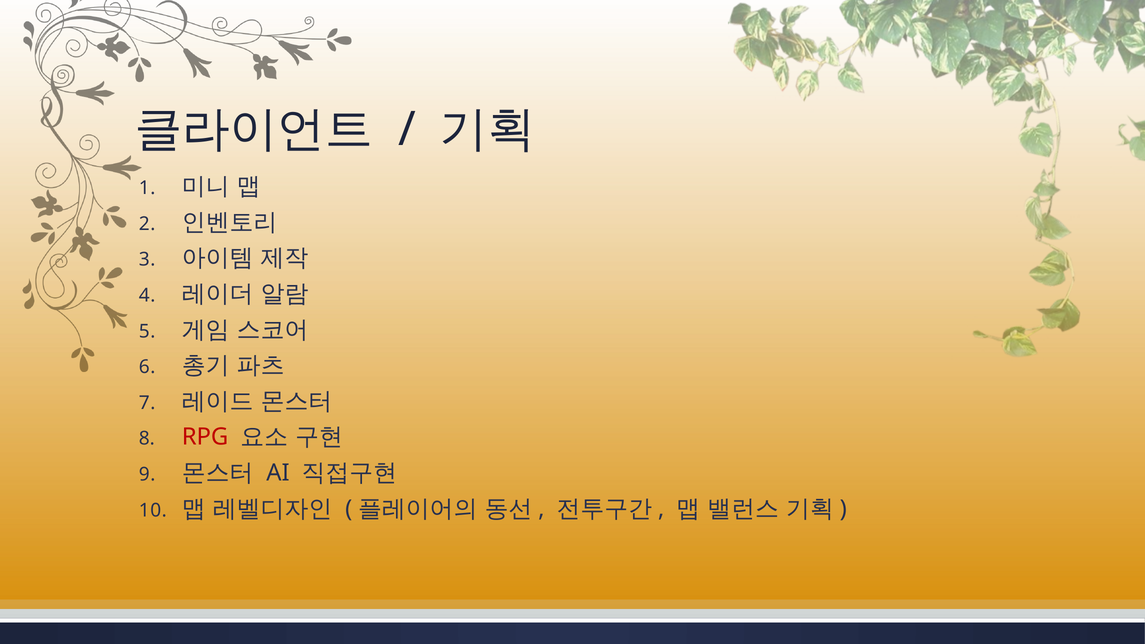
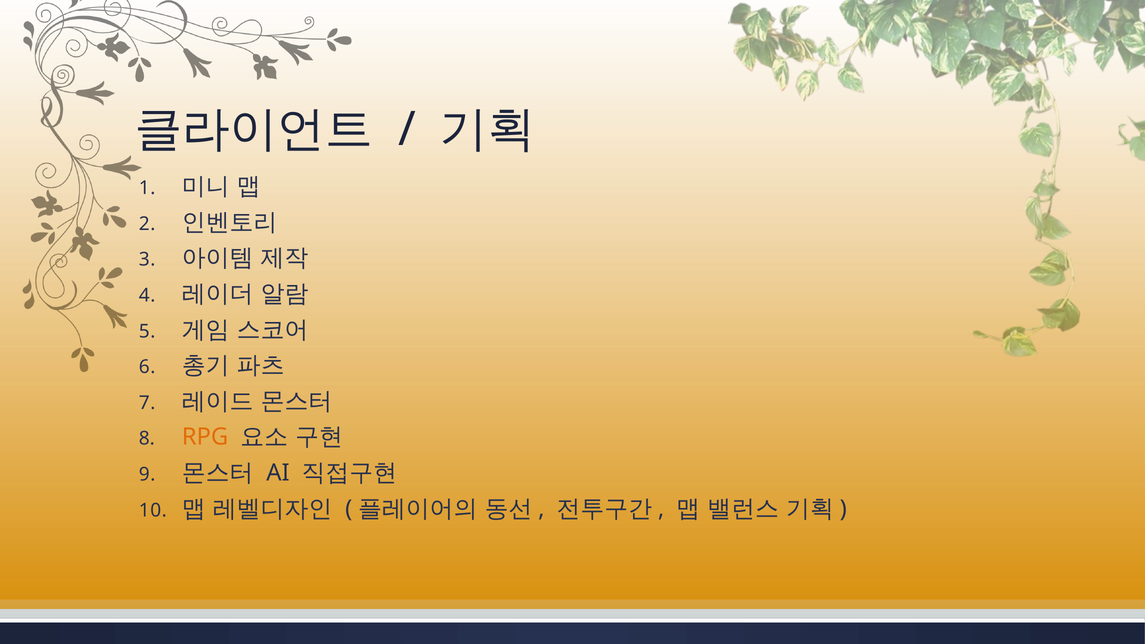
RPG colour: red -> orange (205, 437)
